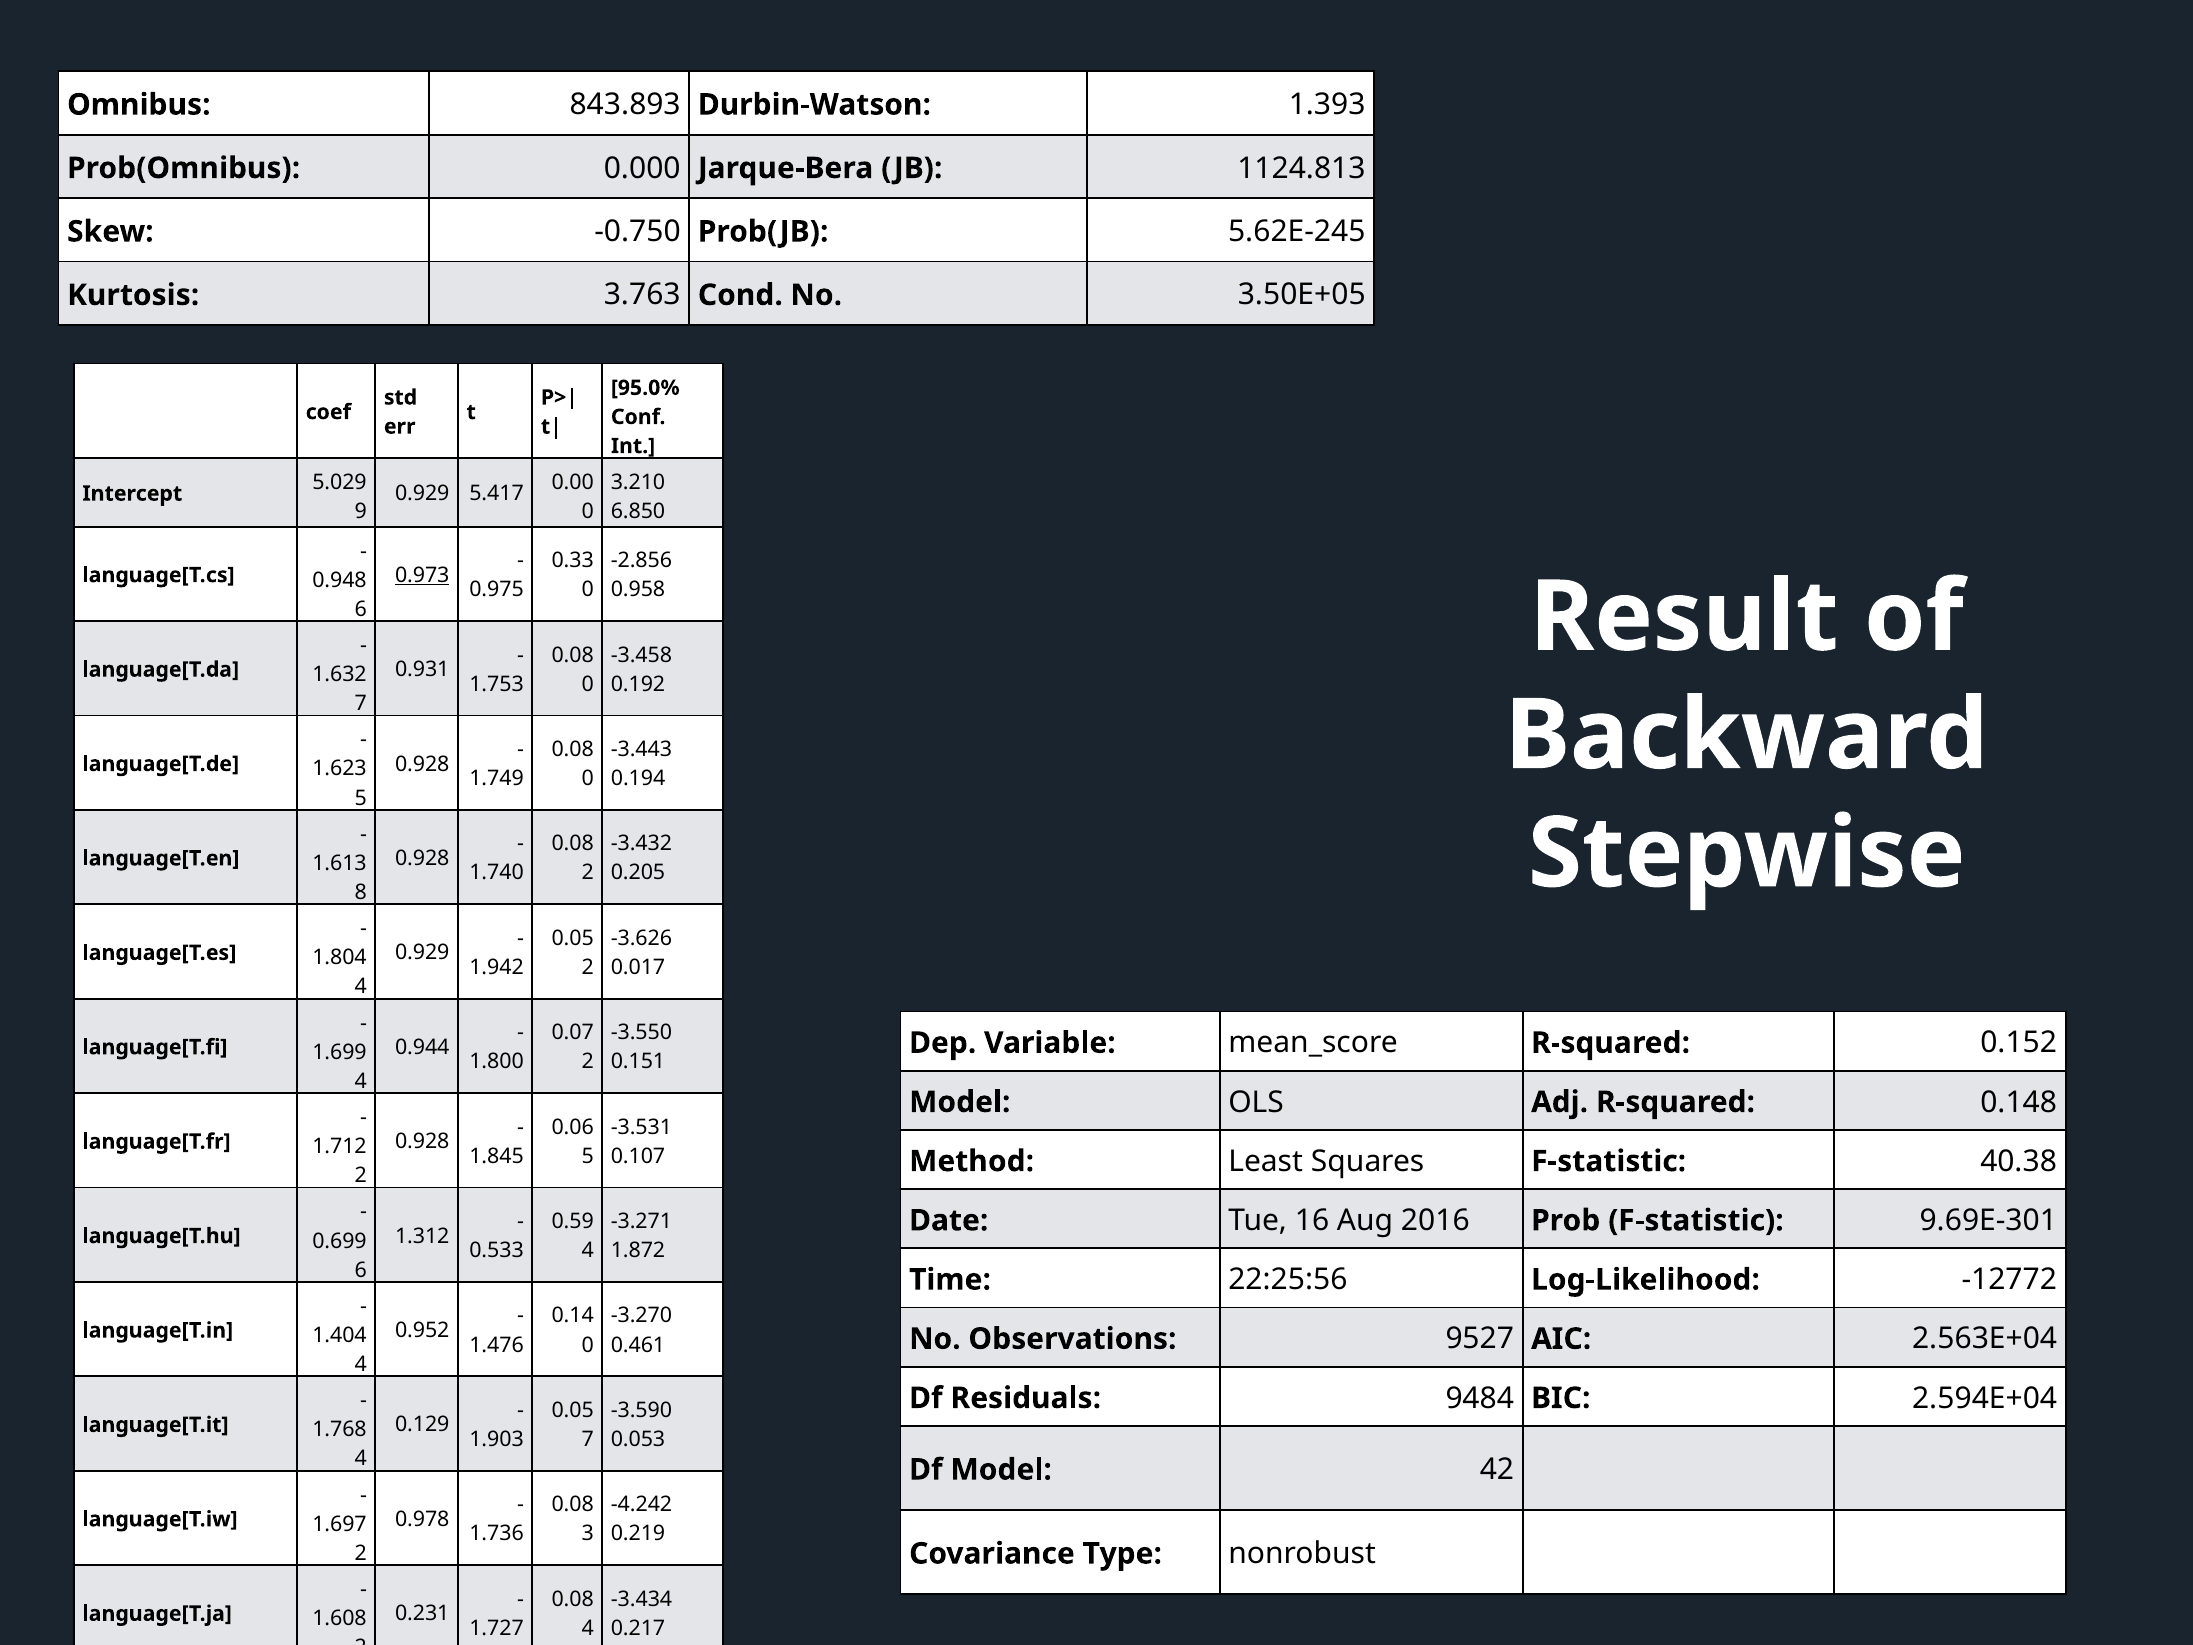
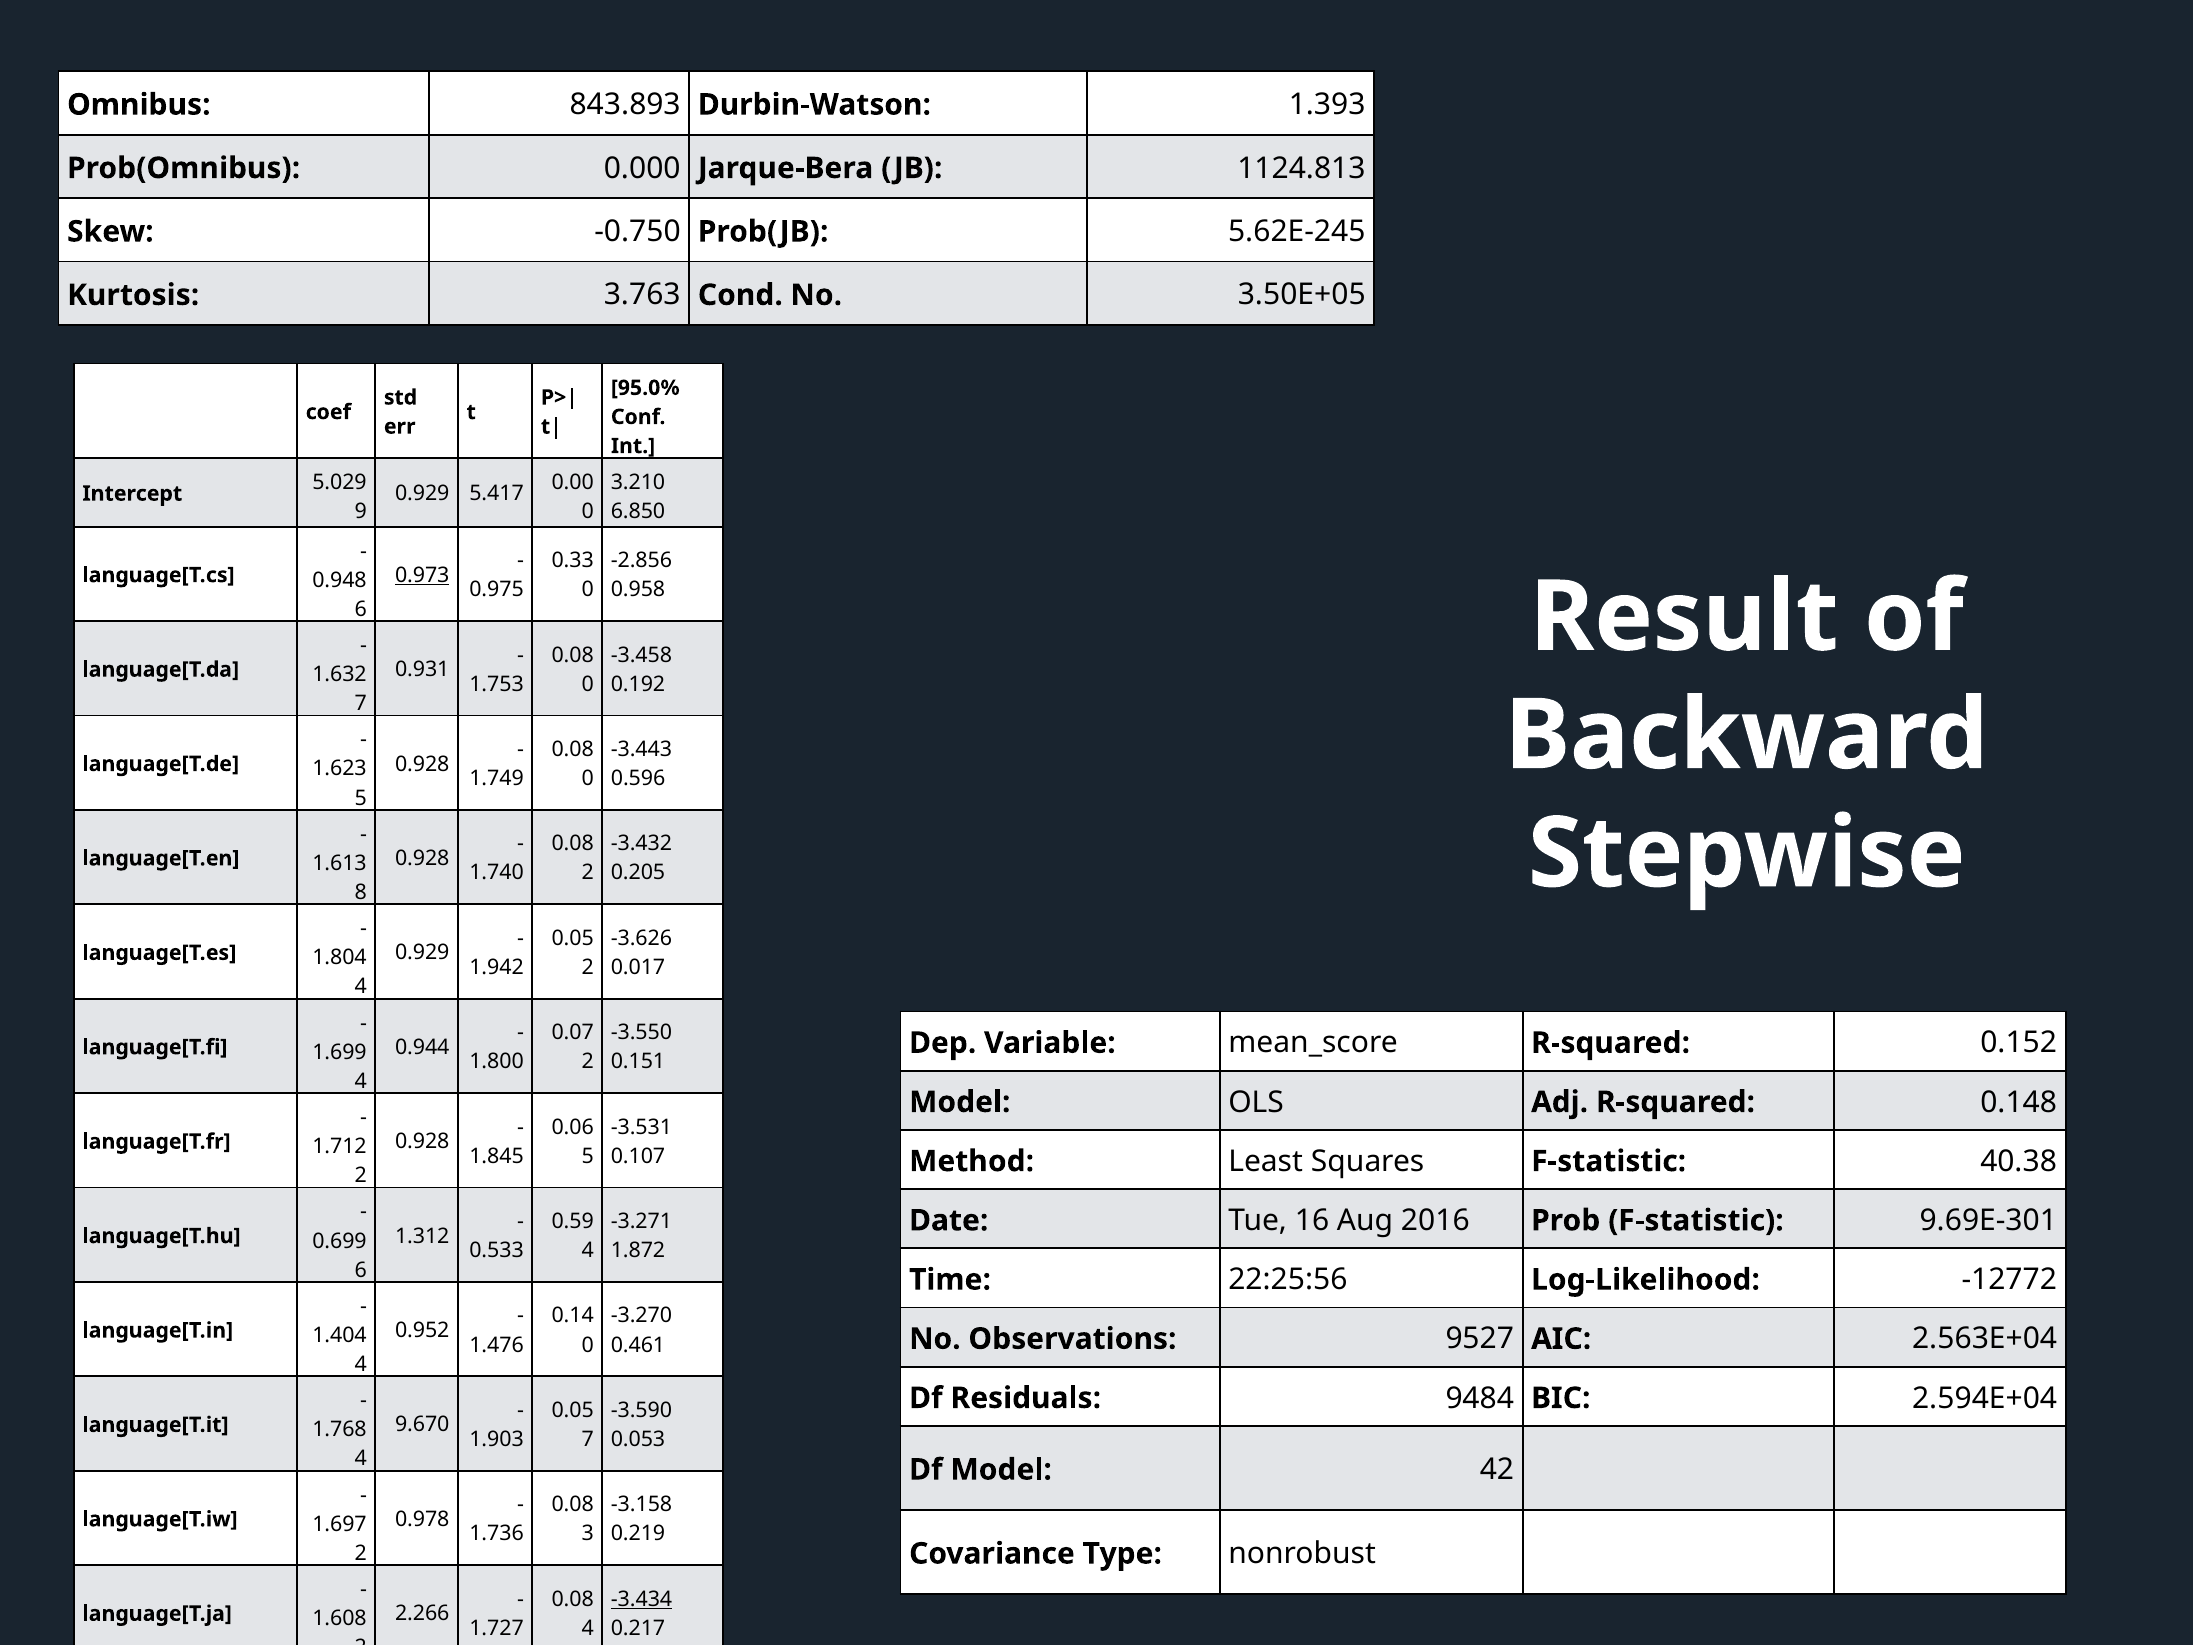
0.194: 0.194 -> 0.596 (638, 778)
0.129: 0.129 -> 9.670 (422, 1425)
-4.242: -4.242 -> -3.158 (642, 1504)
-3.434 underline: none -> present (642, 1599)
0.231: 0.231 -> 2.266 (422, 1613)
